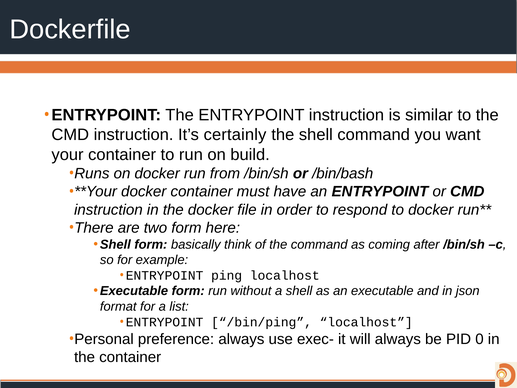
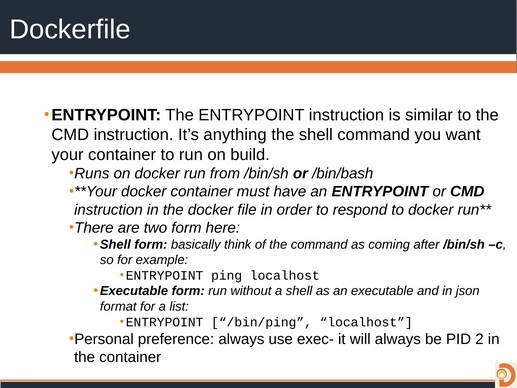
certainly: certainly -> anything (235, 135)
0: 0 -> 2 (479, 339)
